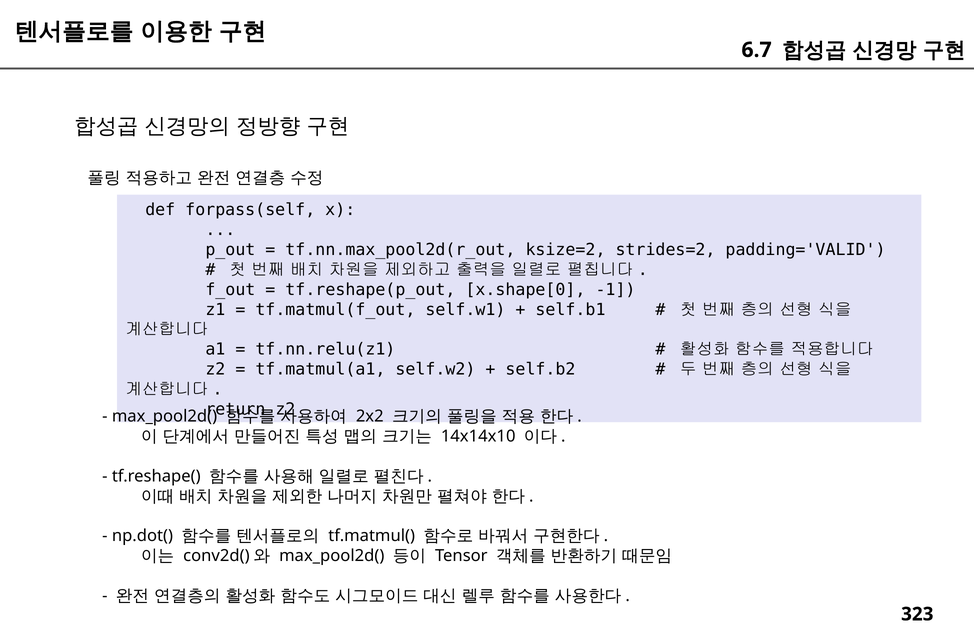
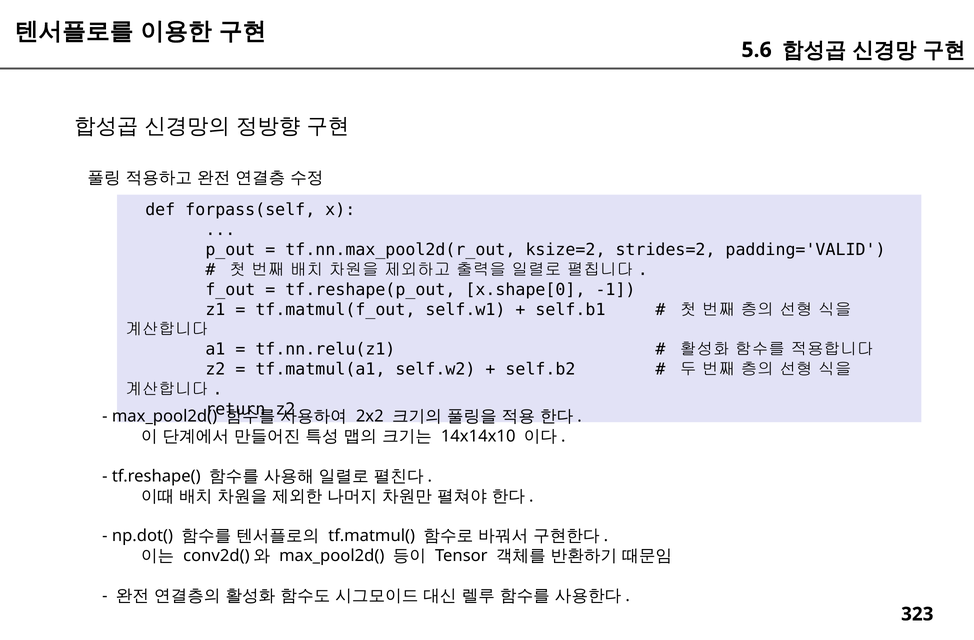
6.7: 6.7 -> 5.6 (757, 50)
